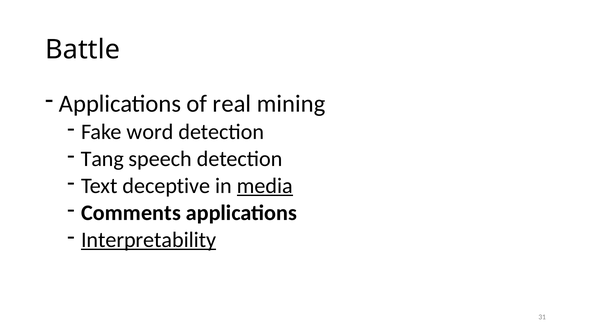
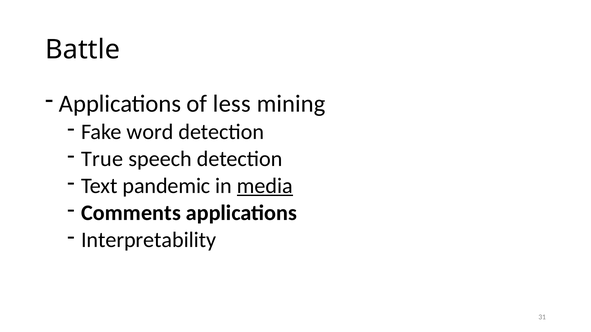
real: real -> less (232, 104)
Tang: Tang -> True (102, 159)
deceptive: deceptive -> pandemic (166, 186)
Interpretability underline: present -> none (149, 240)
